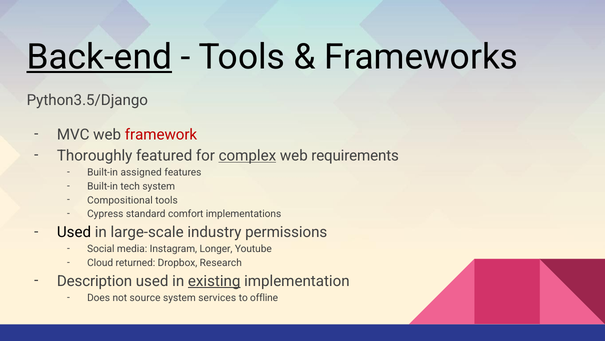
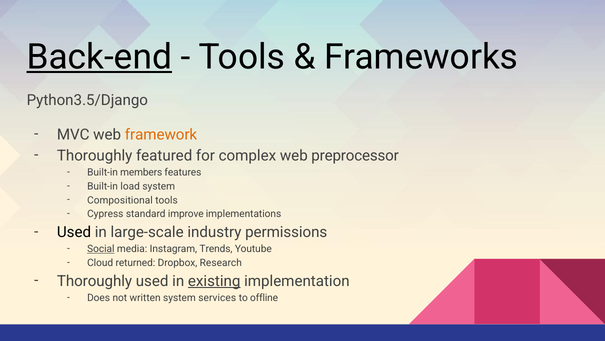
framework colour: red -> orange (161, 135)
complex underline: present -> none (247, 155)
requirements: requirements -> preprocessor (355, 155)
assigned: assigned -> members (141, 172)
tech: tech -> load (130, 186)
comfort: comfort -> improve (186, 214)
Social underline: none -> present (101, 249)
Longer: Longer -> Trends (216, 249)
Description: Description -> Thoroughly (95, 281)
source: source -> written (145, 297)
